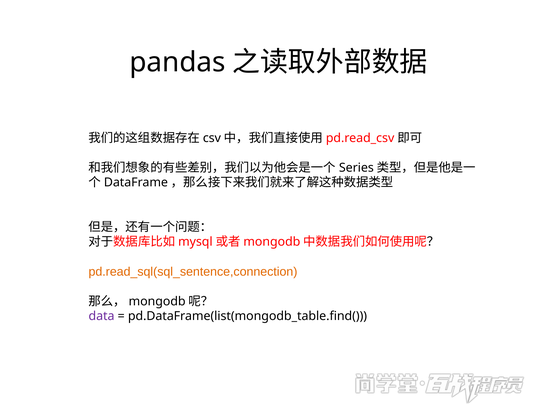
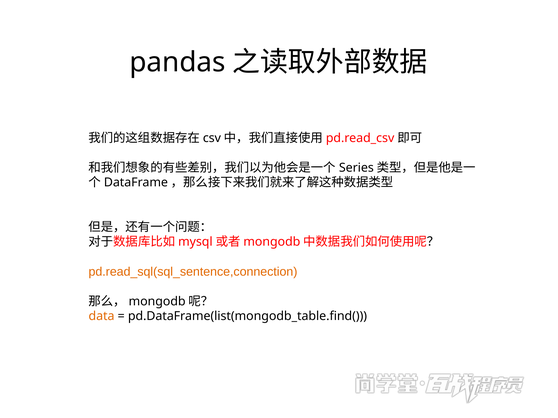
data colour: purple -> orange (102, 317)
